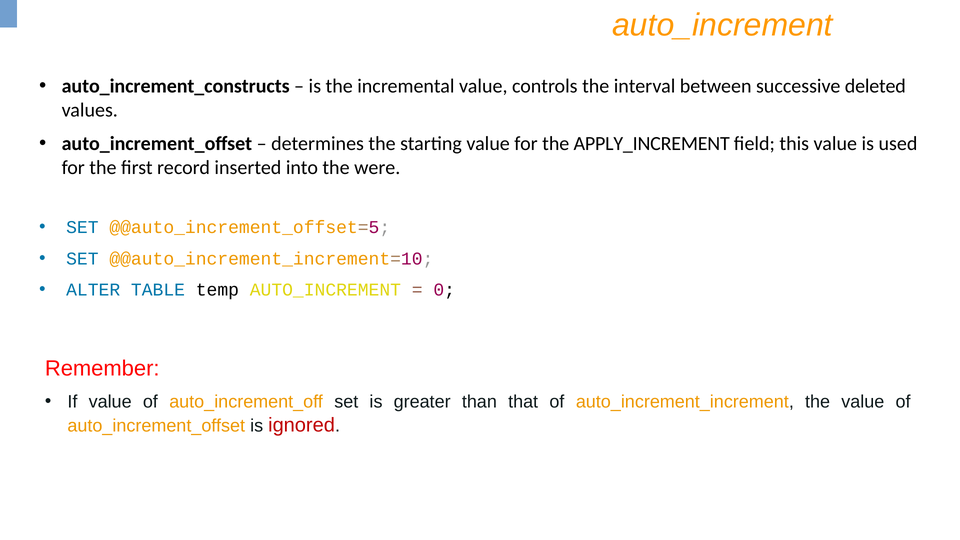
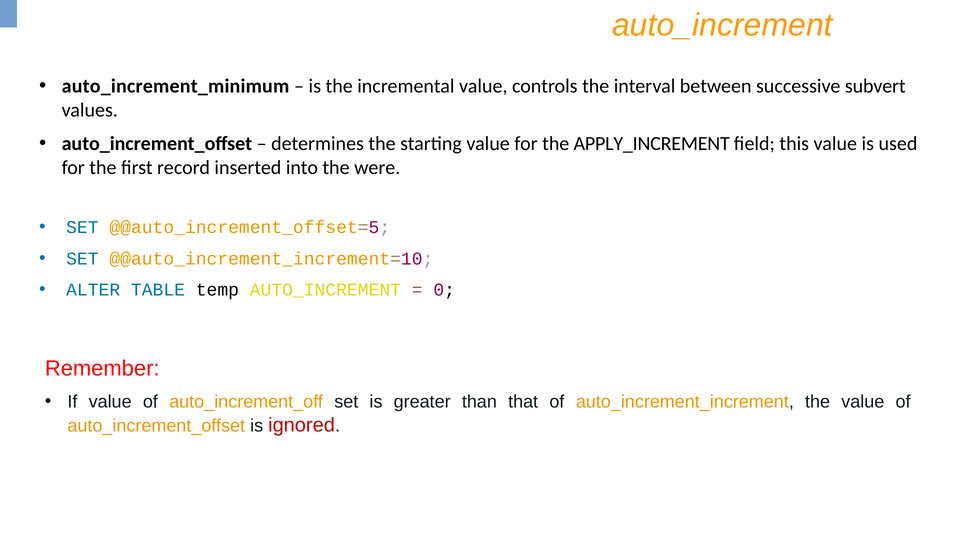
auto_increment_constructs: auto_increment_constructs -> auto_increment_minimum (176, 86)
deleted: deleted -> subvert (875, 86)
